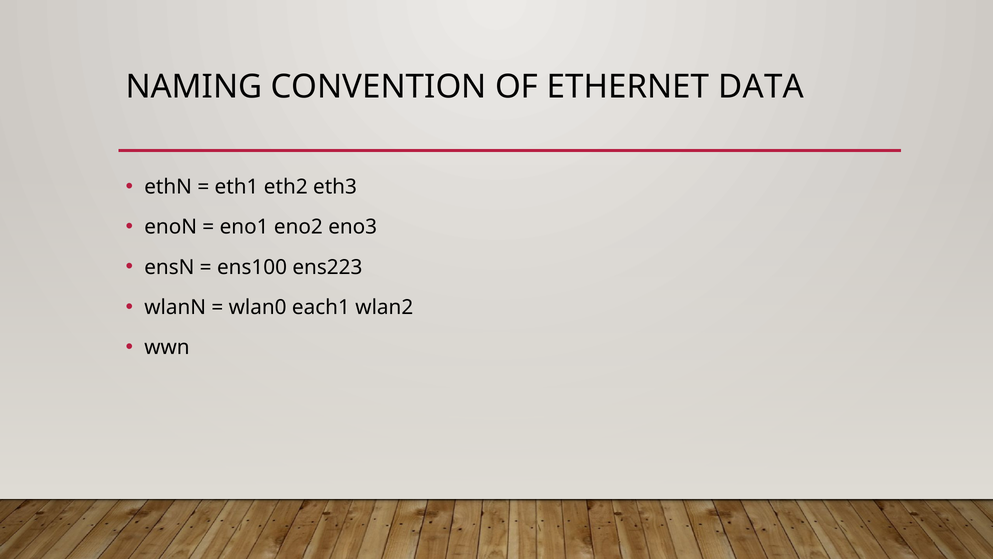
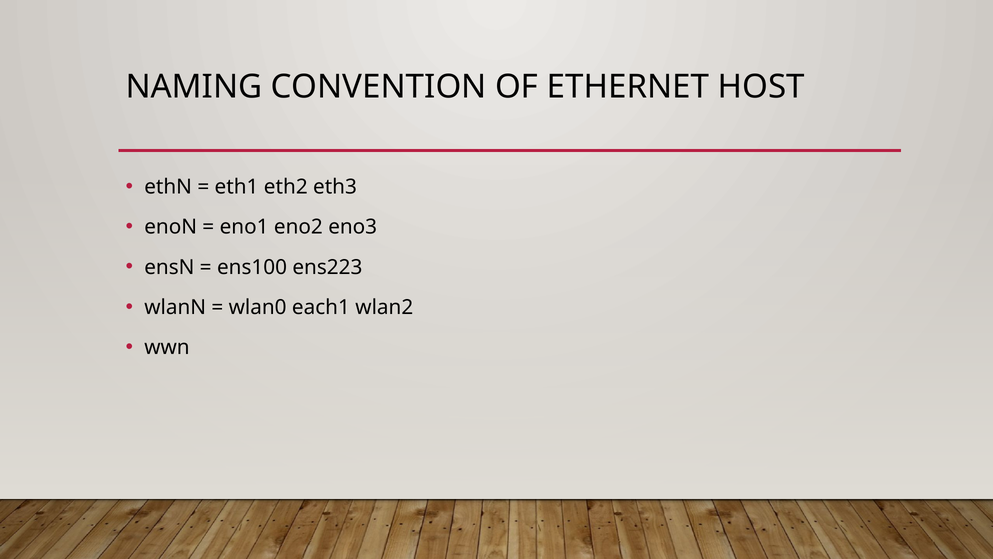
DATA: DATA -> HOST (761, 87)
